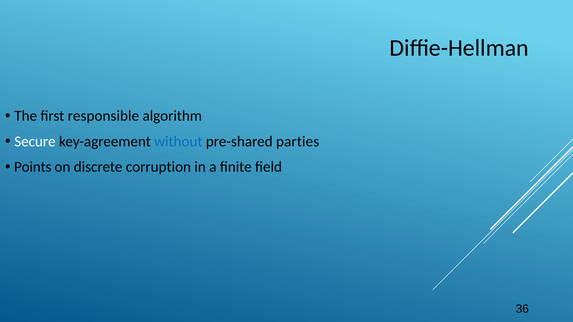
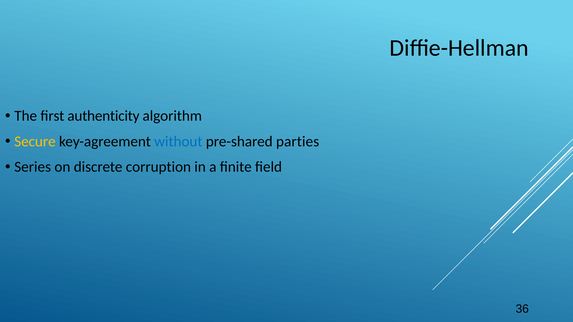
responsible: responsible -> authenticity (103, 116)
Secure colour: white -> yellow (35, 142)
Points: Points -> Series (33, 167)
